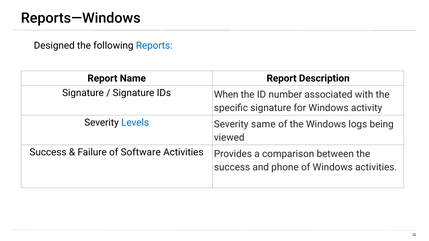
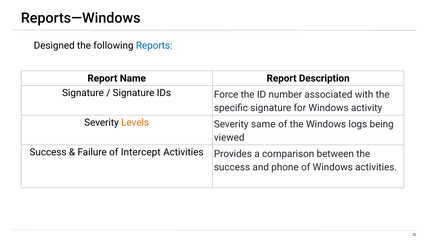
When: When -> Force (226, 95)
Levels colour: blue -> orange (135, 123)
Software: Software -> Intercept (141, 153)
